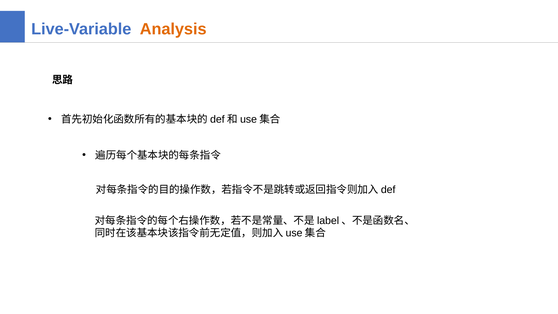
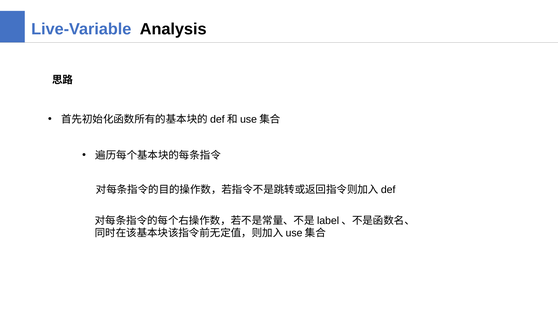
Analysis colour: orange -> black (173, 29)
